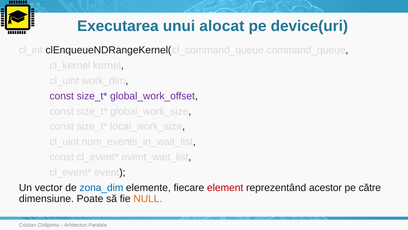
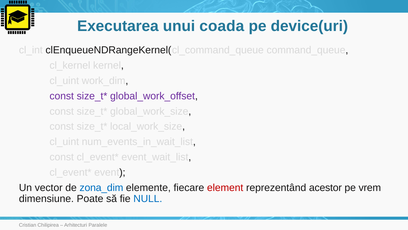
alocat: alocat -> coada (222, 26)
către: către -> vrem (370, 187)
NULL colour: orange -> blue (148, 198)
